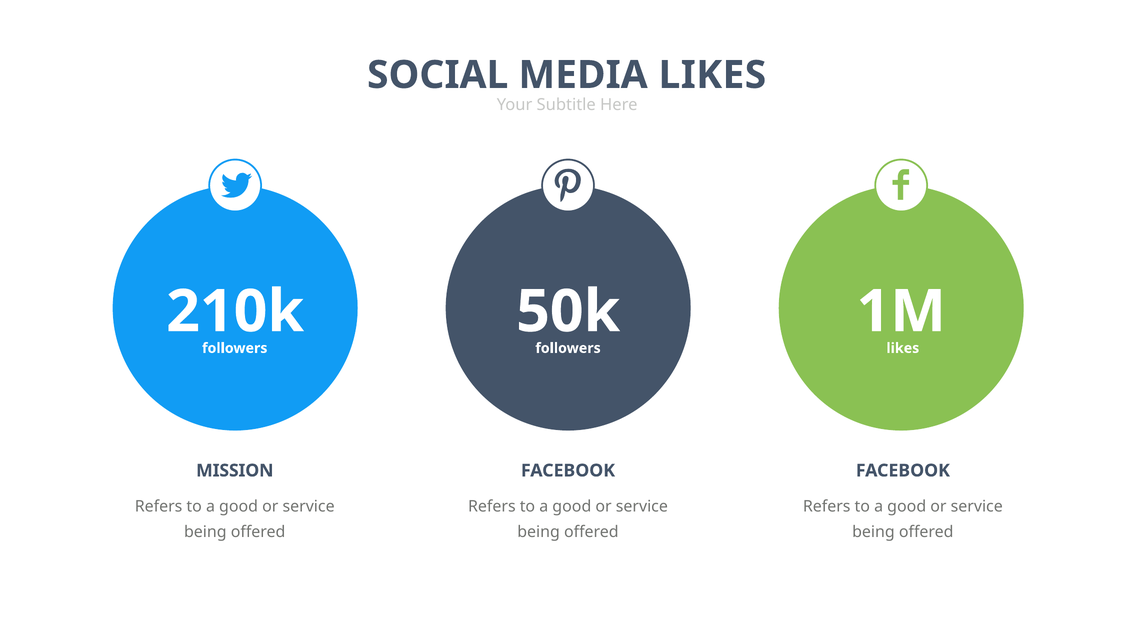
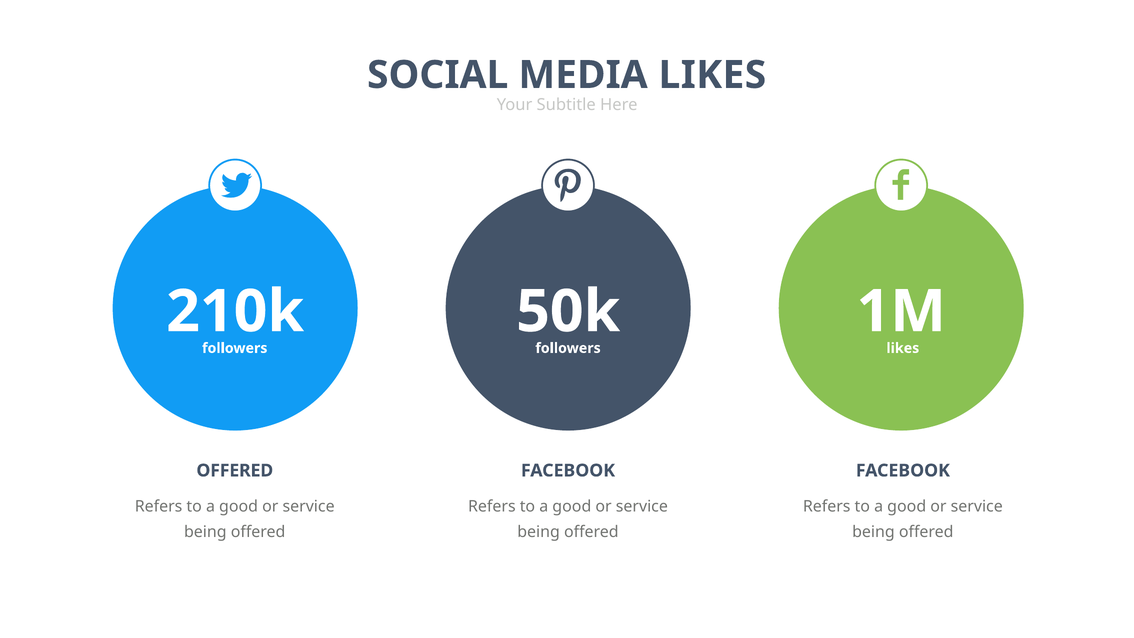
MISSION: MISSION -> OFFERED (235, 471)
